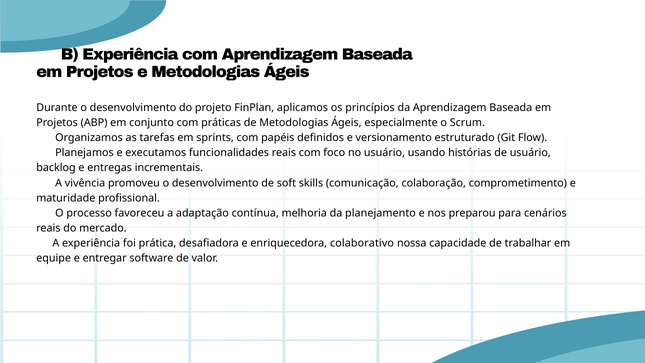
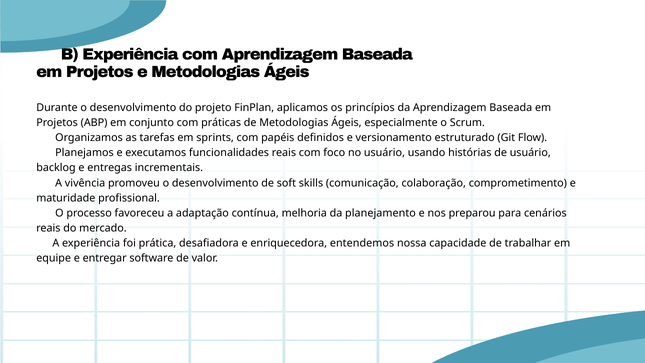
colaborativo: colaborativo -> entendemos (362, 243)
